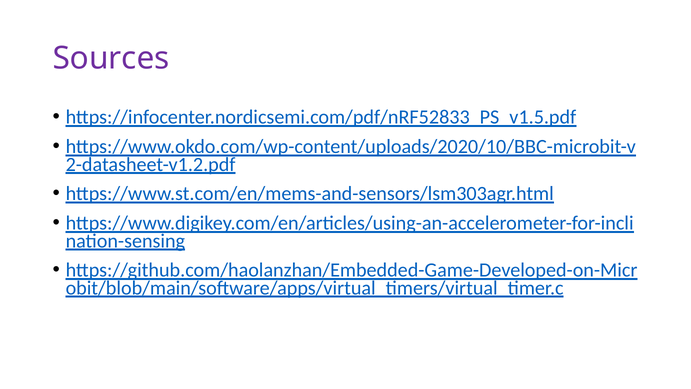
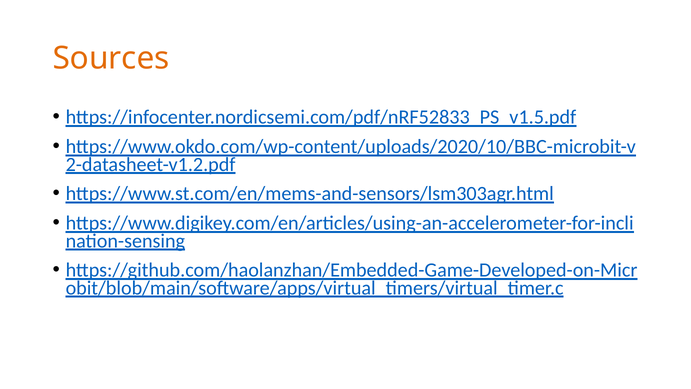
Sources colour: purple -> orange (111, 58)
